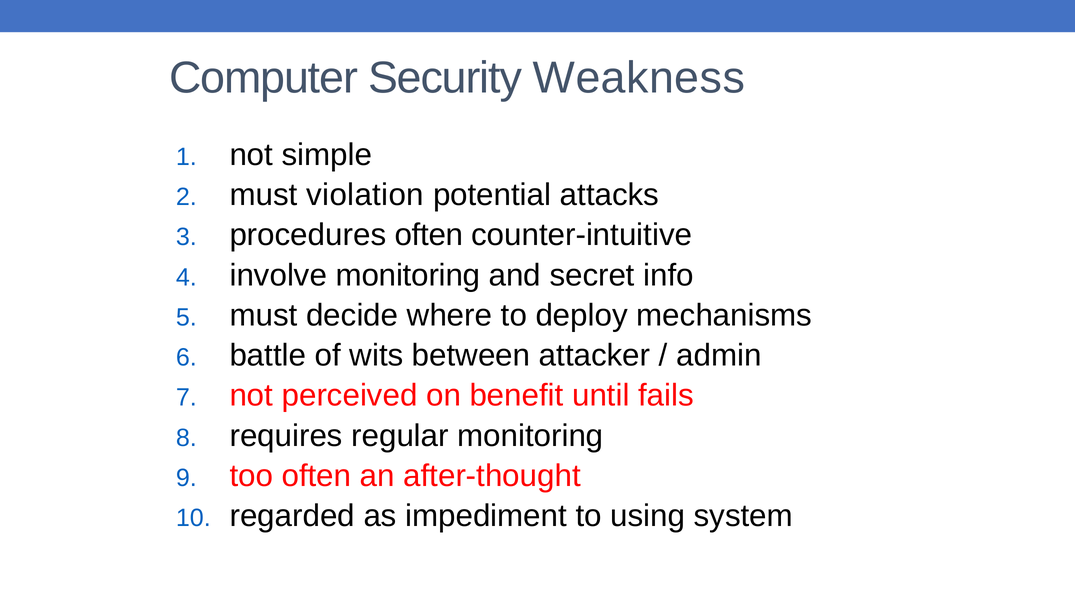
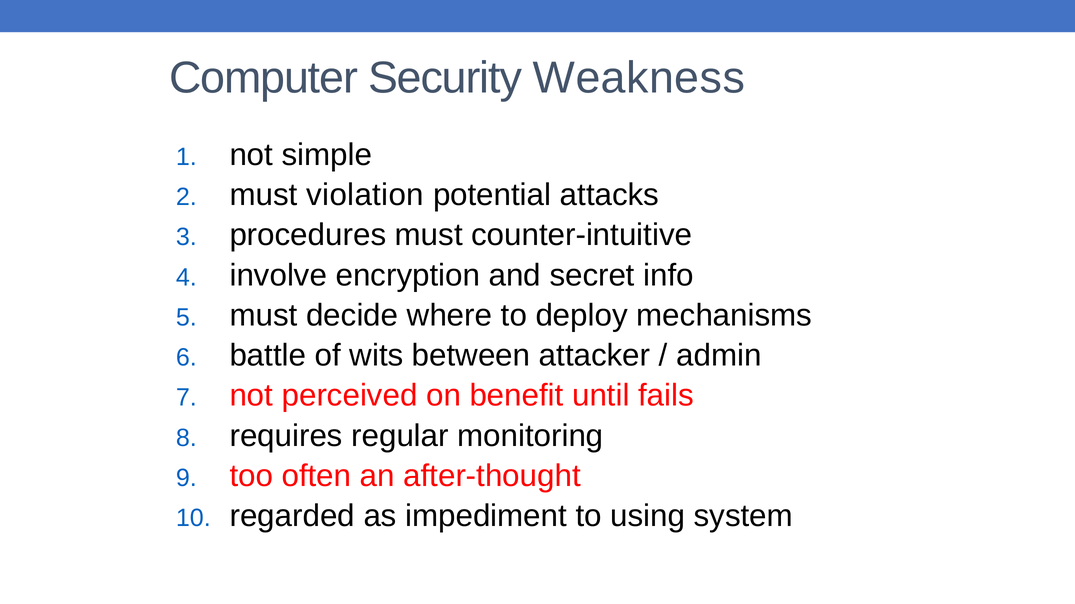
procedures often: often -> must (429, 235)
involve monitoring: monitoring -> encryption (408, 276)
